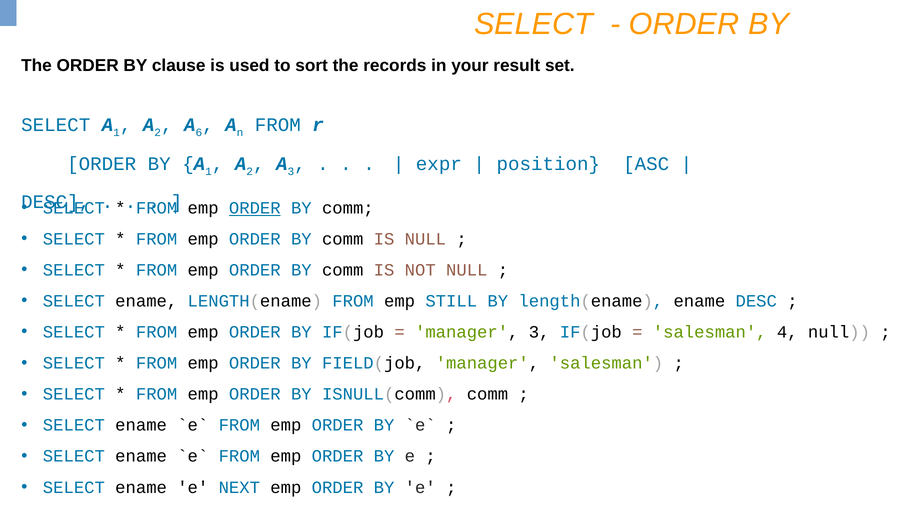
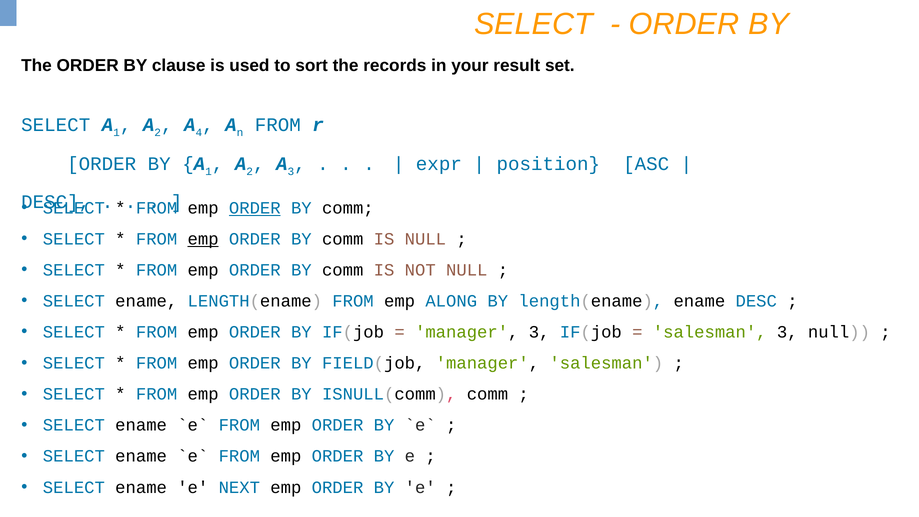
6: 6 -> 4 (199, 132)
emp underline: none -> present (203, 239)
STILL: STILL -> ALONG (451, 301)
salesman 4: 4 -> 3 (787, 332)
